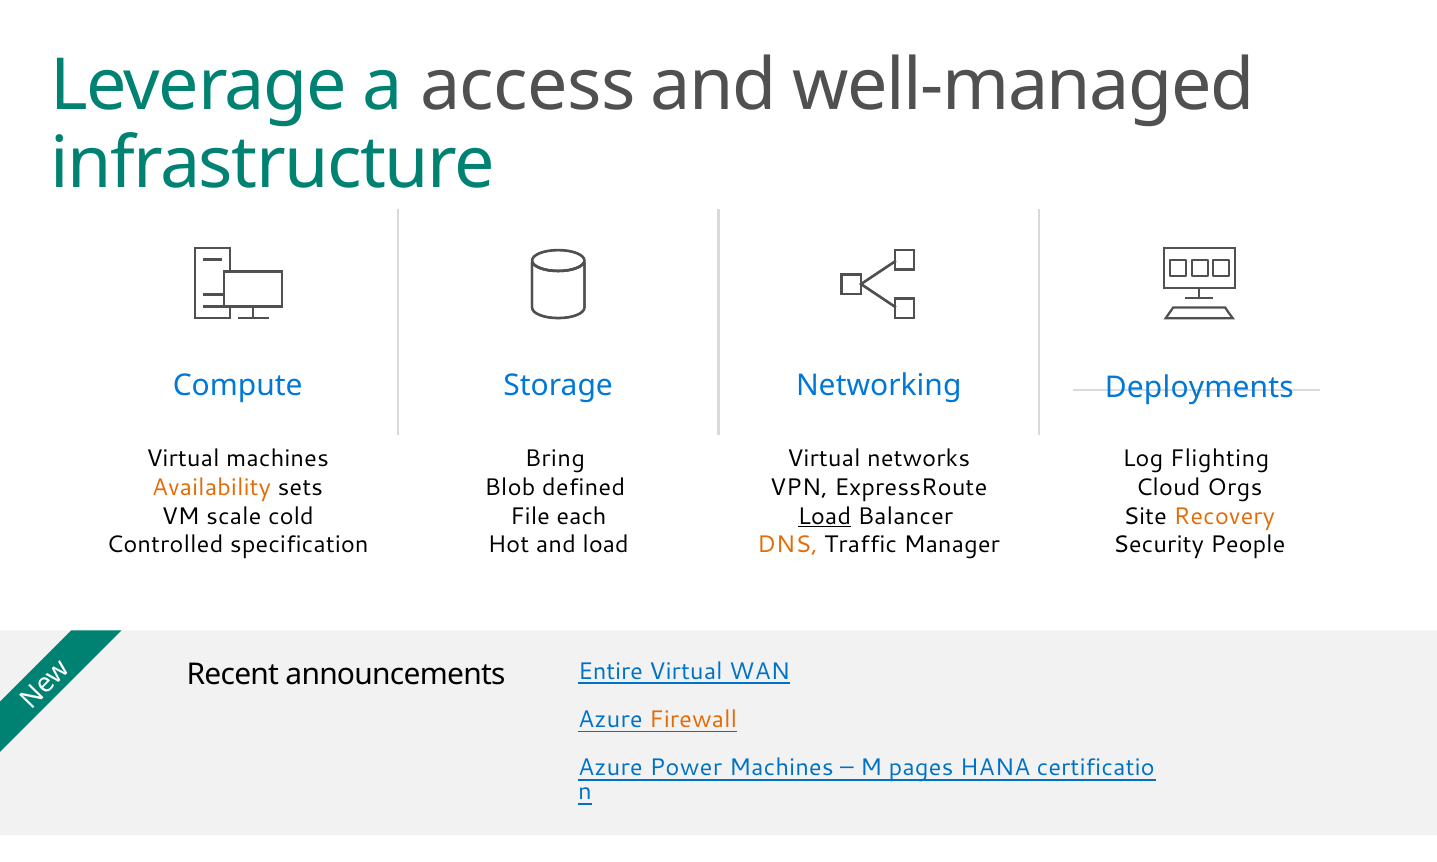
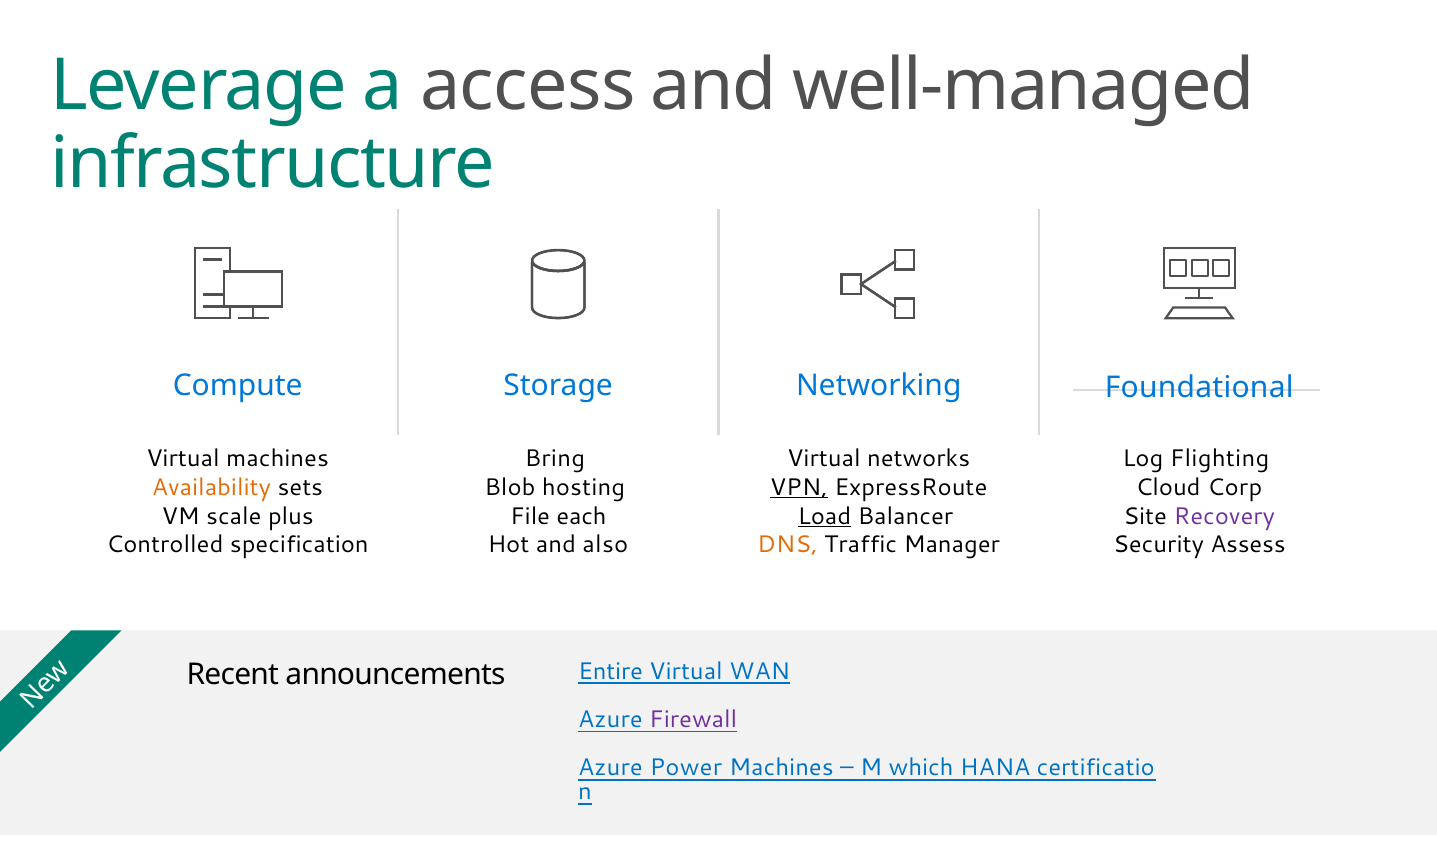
Deployments: Deployments -> Foundational (1199, 388)
defined: defined -> hosting (584, 488)
VPN underline: none -> present (799, 488)
Orgs: Orgs -> Corp (1235, 488)
cold: cold -> plus (291, 516)
Recovery colour: orange -> purple (1224, 516)
and load: load -> also (605, 545)
People: People -> Assess (1248, 545)
Firewall colour: orange -> purple (693, 720)
pages: pages -> which (921, 768)
